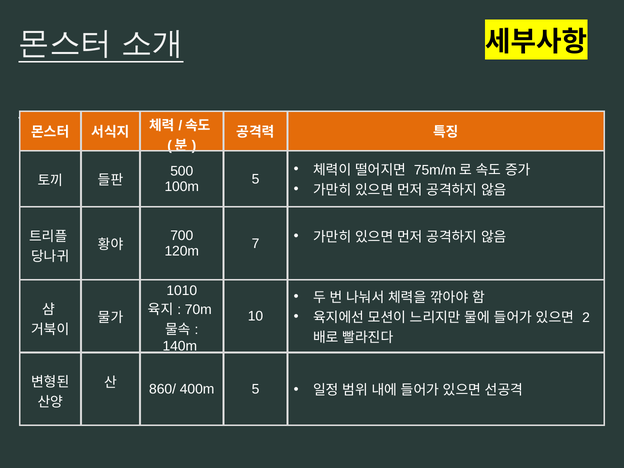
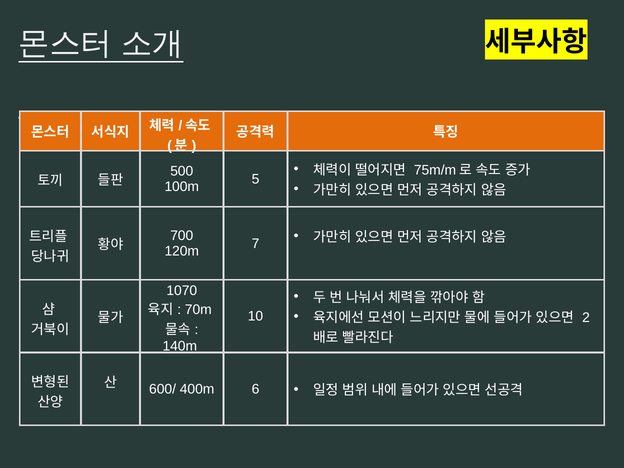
1010: 1010 -> 1070 (182, 291)
860/: 860/ -> 600/ (163, 389)
400m 5: 5 -> 6 (256, 389)
